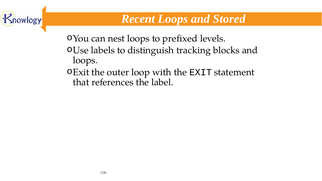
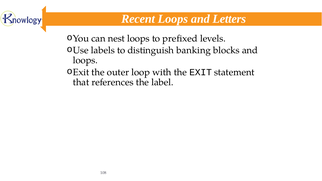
Stored: Stored -> Letters (229, 19)
tracking: tracking -> banking (194, 50)
